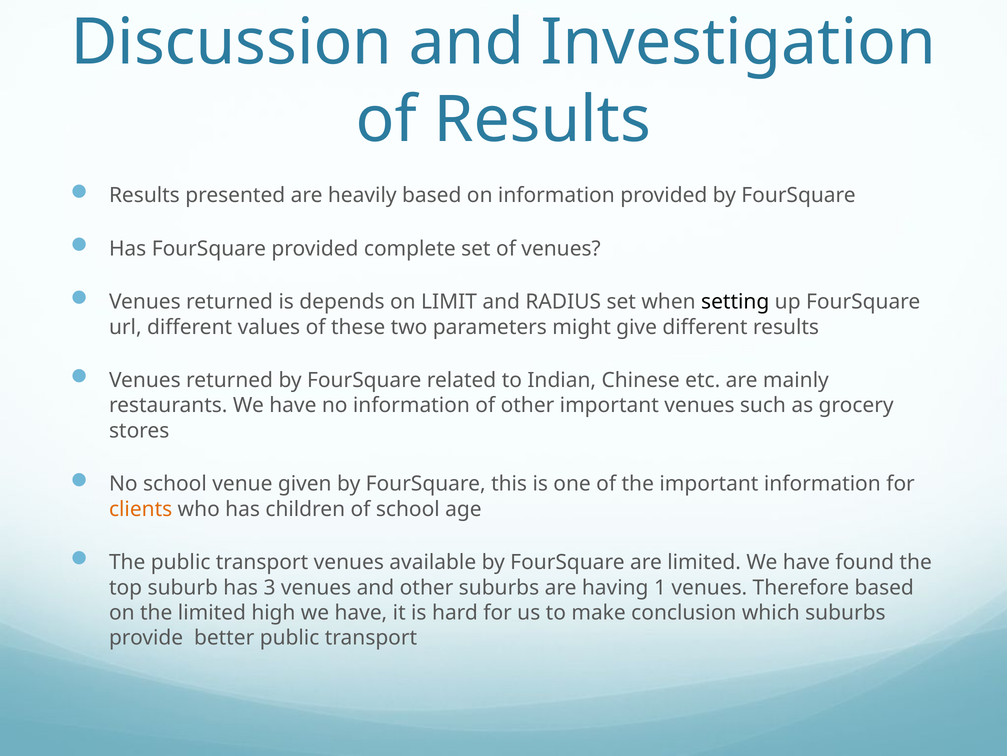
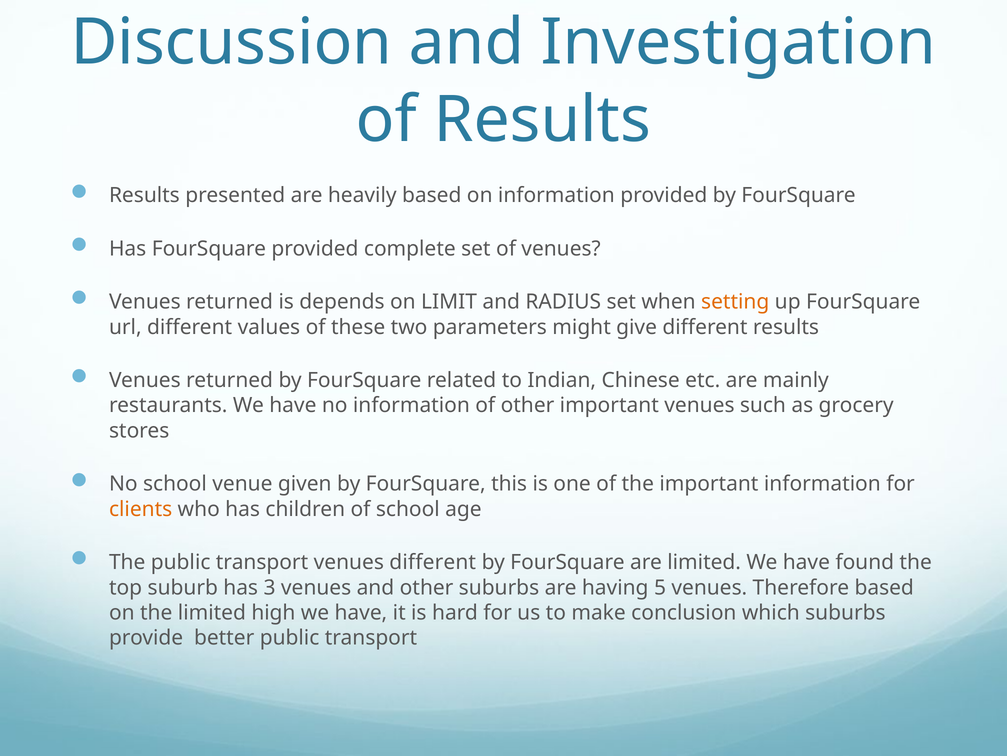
setting colour: black -> orange (735, 302)
venues available: available -> different (433, 562)
1: 1 -> 5 (660, 587)
